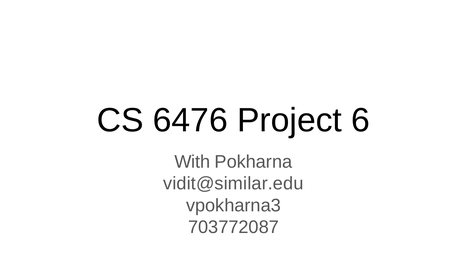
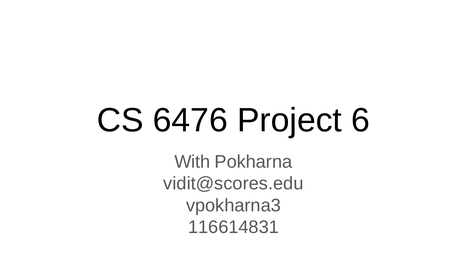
vidit@similar.edu: vidit@similar.edu -> vidit@scores.edu (233, 183)
703772087: 703772087 -> 116614831 (233, 227)
